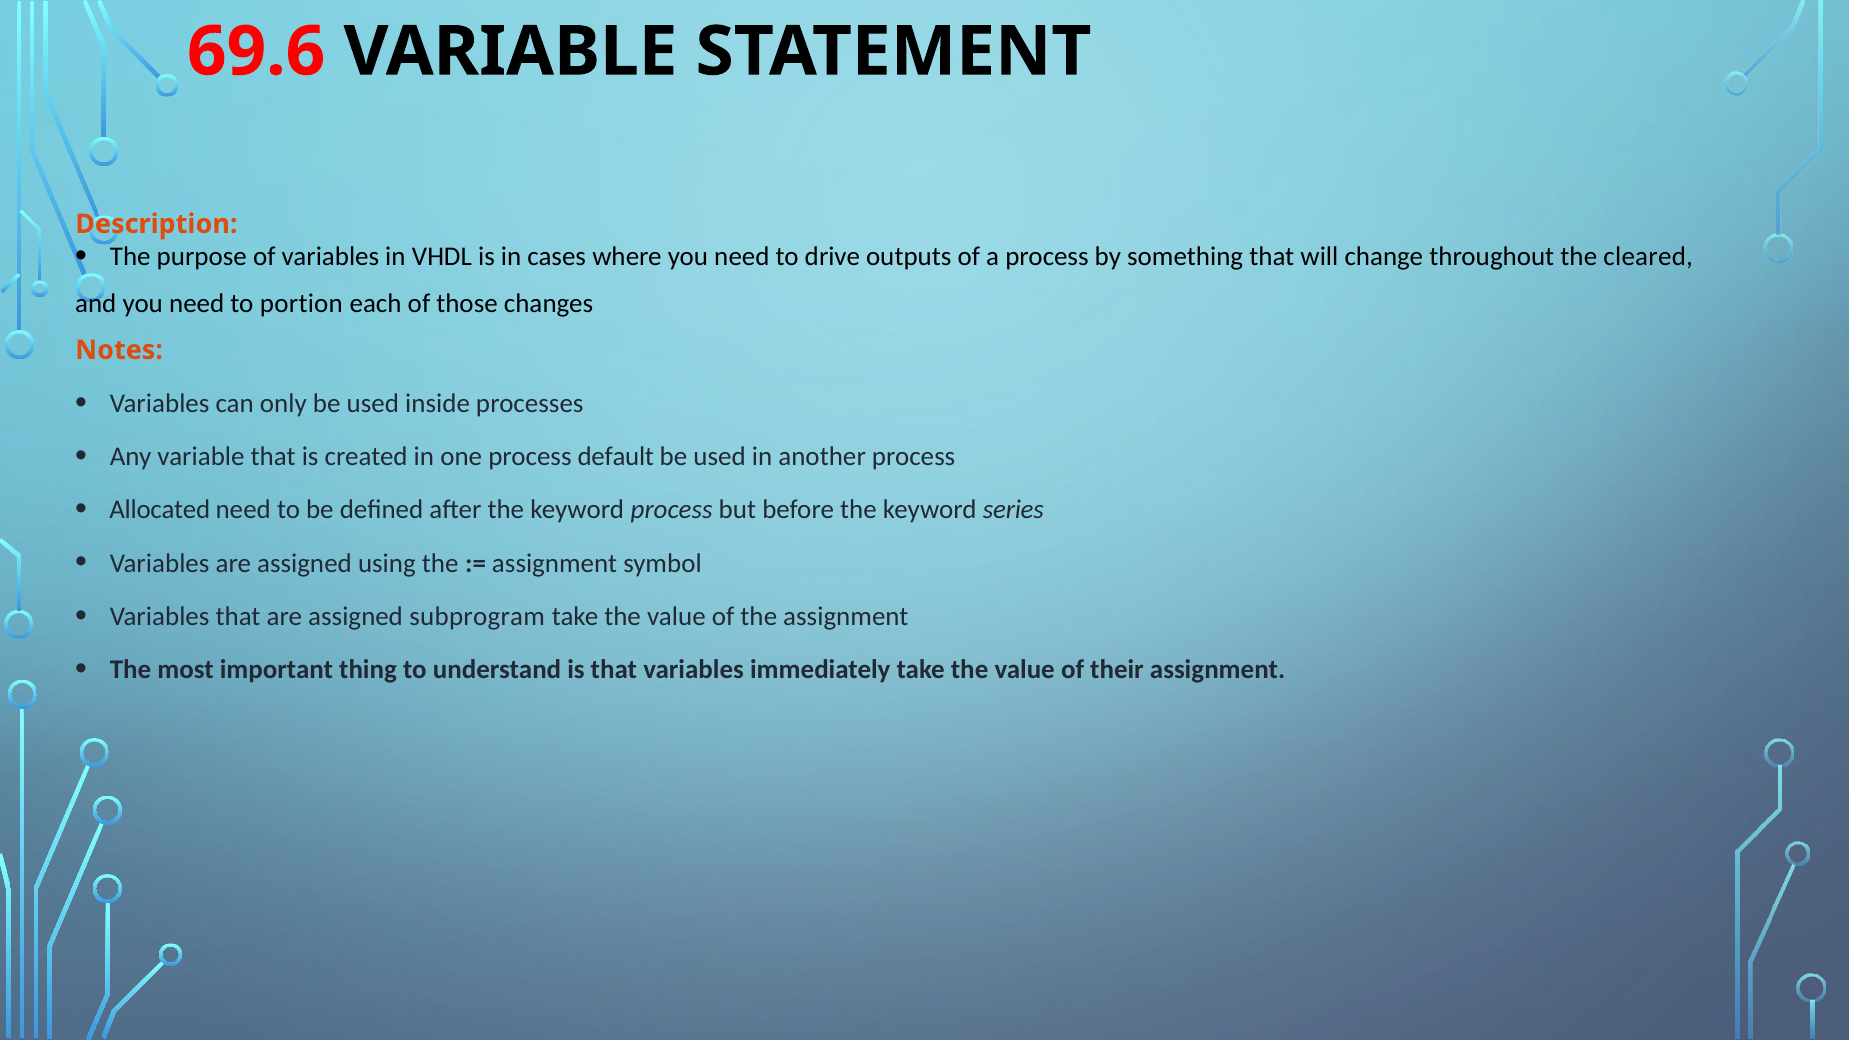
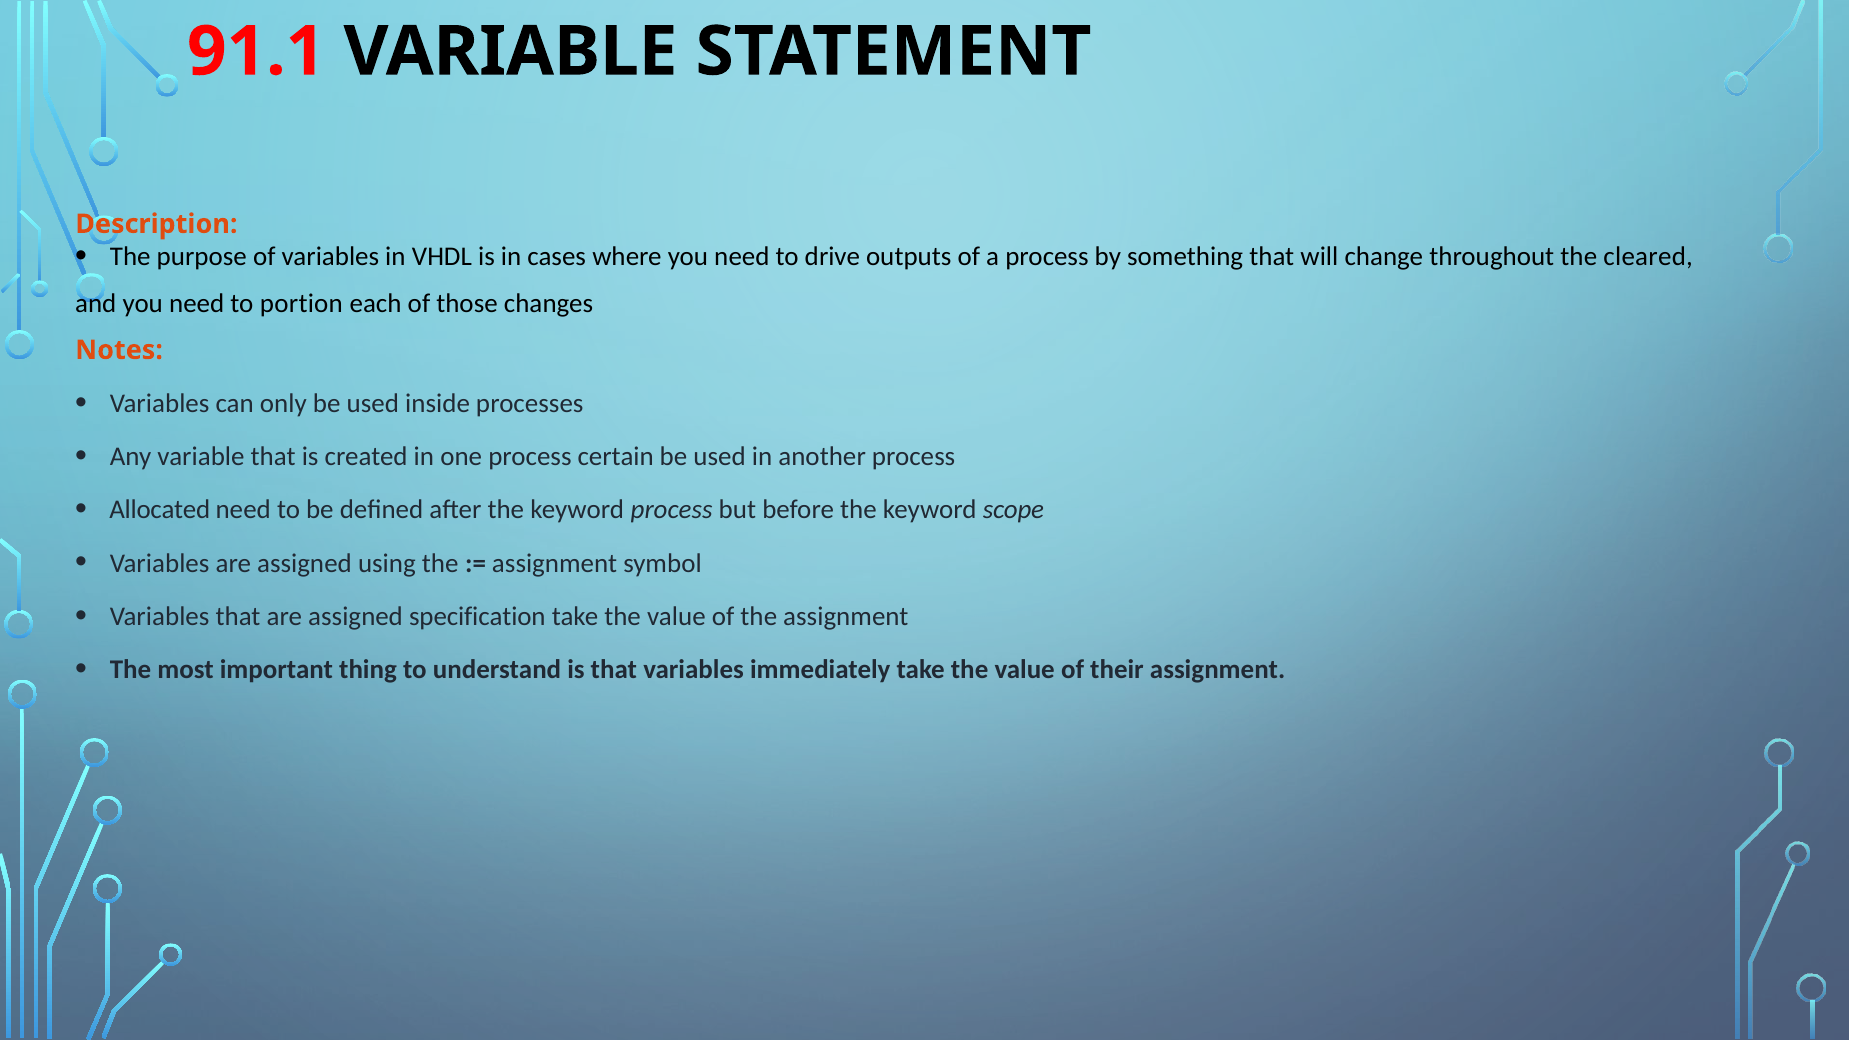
69.6: 69.6 -> 91.1 (256, 52)
default: default -> certain (616, 457)
series: series -> scope (1013, 510)
subprogram: subprogram -> specification (477, 616)
